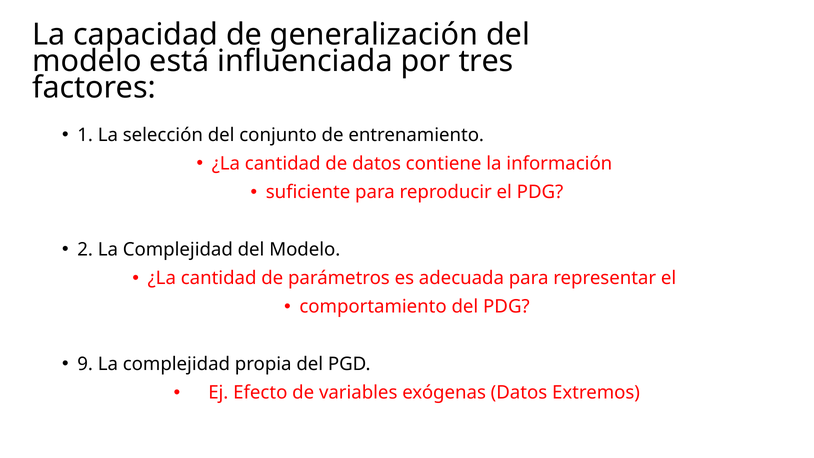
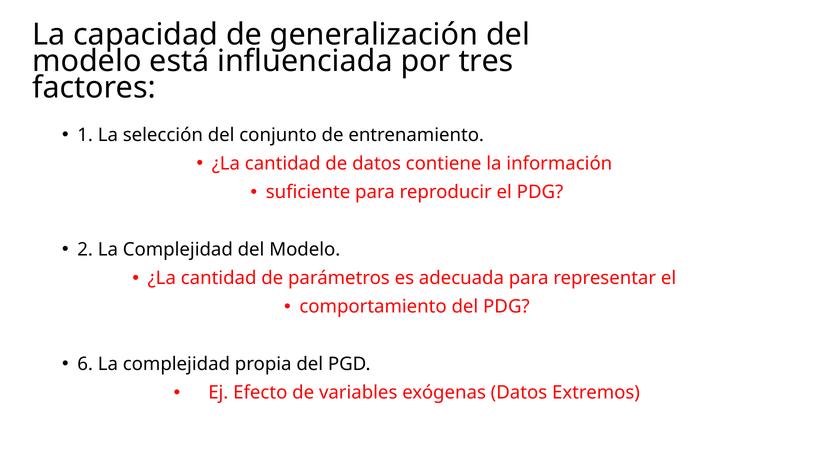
9: 9 -> 6 (85, 364)
